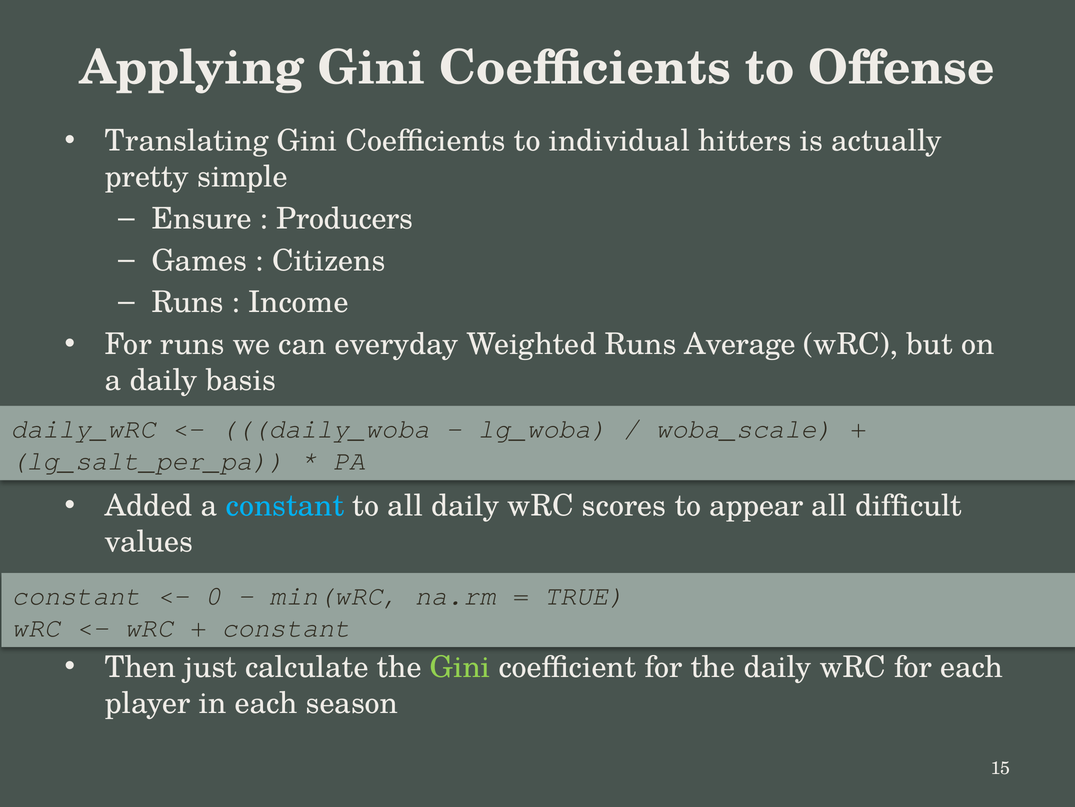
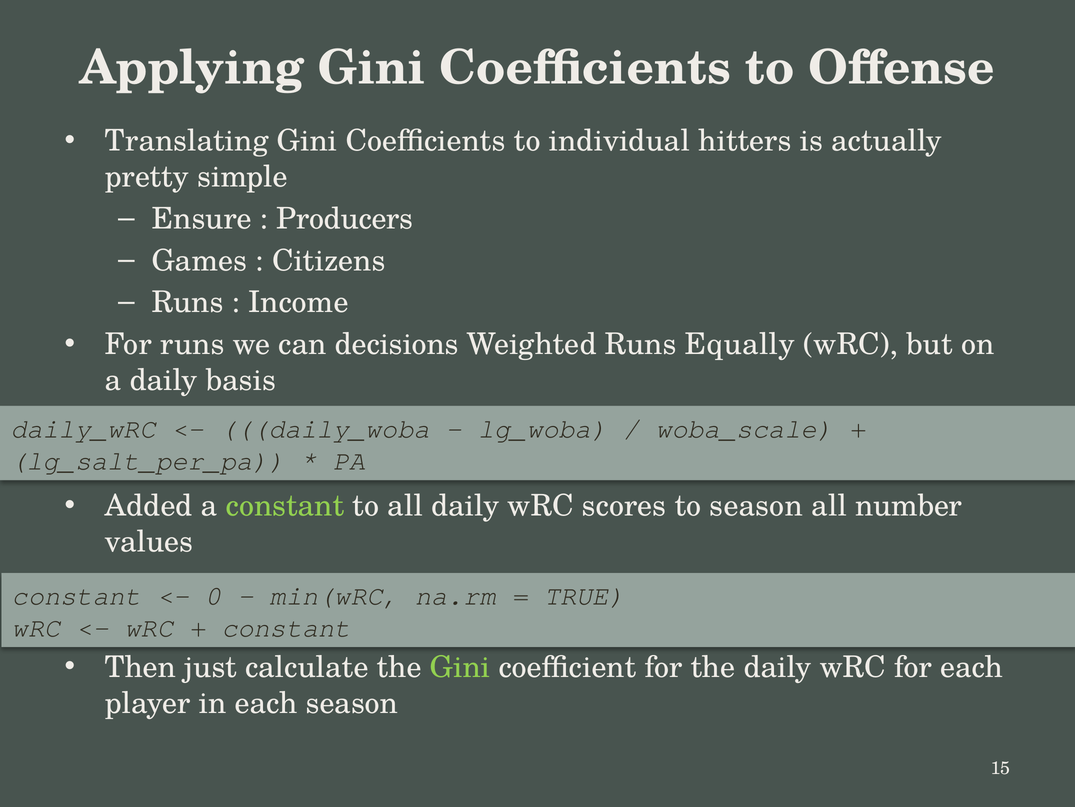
everyday: everyday -> decisions (397, 344)
Average: Average -> Equally (740, 344)
constant colour: light blue -> light green (285, 505)
to appear: appear -> season (756, 505)
difficult: difficult -> number (909, 505)
